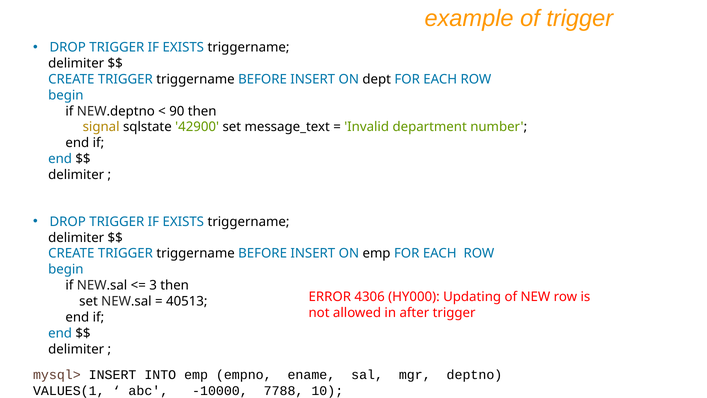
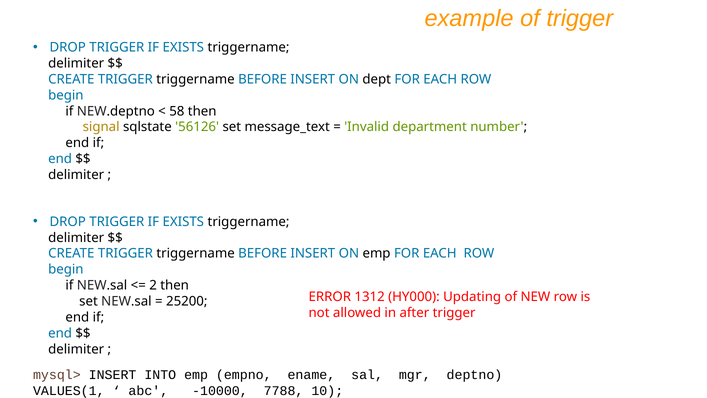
90: 90 -> 58 (177, 111)
42900: 42900 -> 56126 (197, 127)
3: 3 -> 2 (153, 285)
4306: 4306 -> 1312 (370, 297)
40513: 40513 -> 25200 (187, 301)
